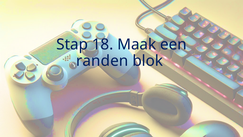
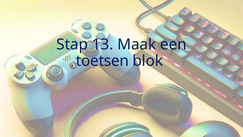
18: 18 -> 13 (103, 44)
randen: randen -> toetsen (102, 61)
